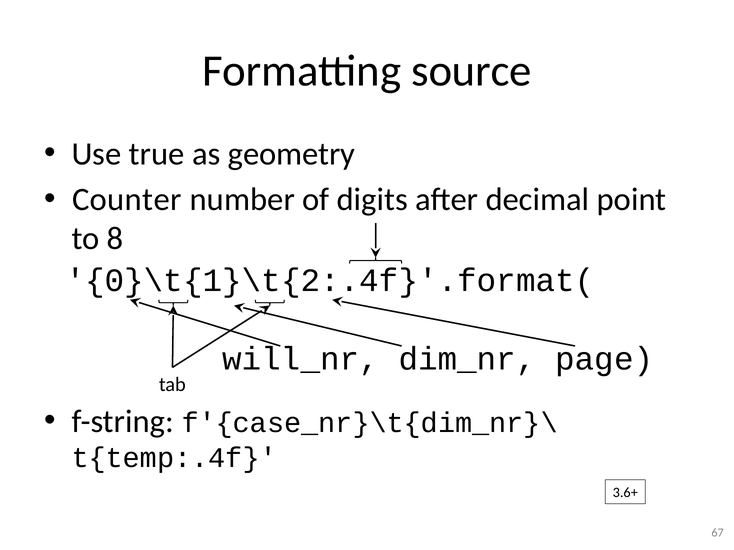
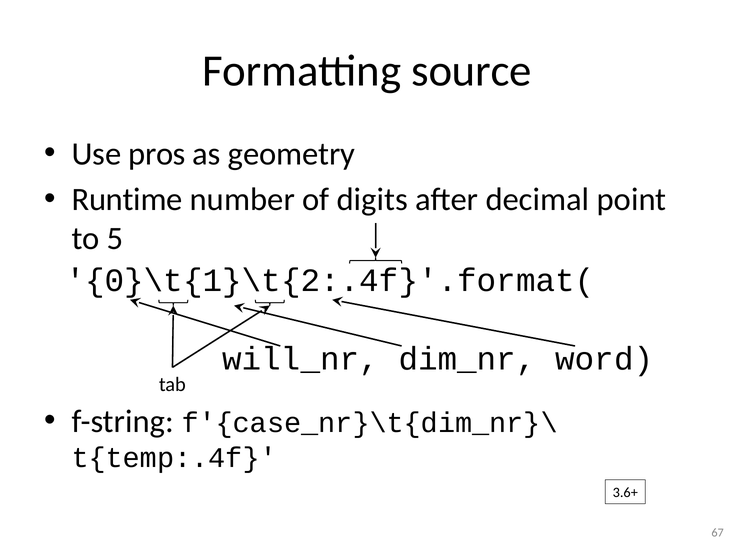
true: true -> pros (157, 154)
Counter: Counter -> Runtime (127, 200)
8: 8 -> 5 (115, 239)
page: page -> word (604, 359)
